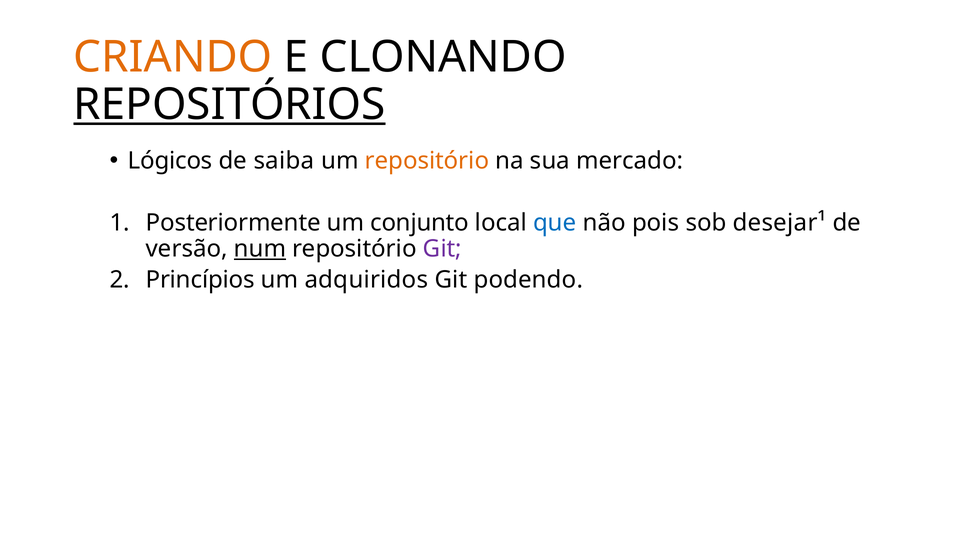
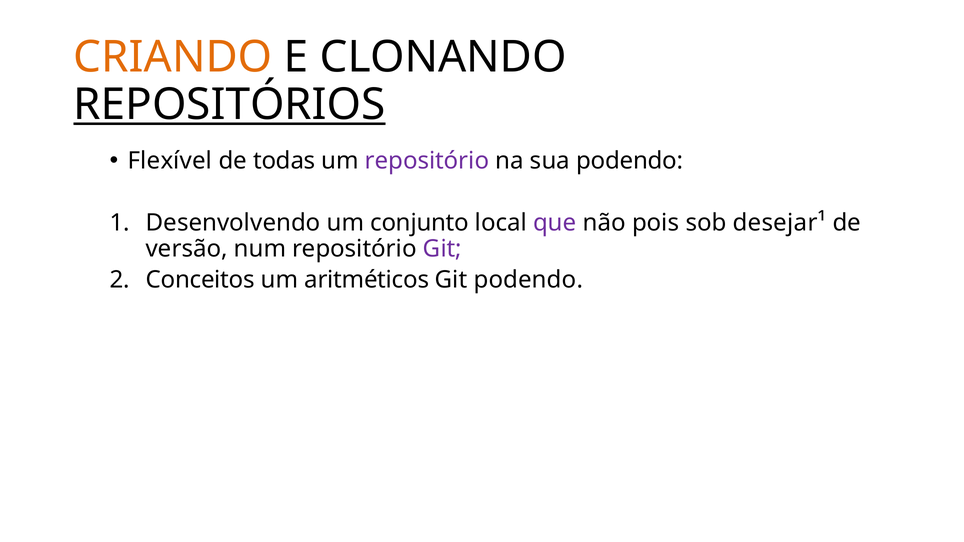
Lógicos: Lógicos -> Flexível (170, 161)
saiba: saiba -> todas (284, 161)
repositório colour: orange -> purple (427, 161)
sua mercado: mercado -> podendo (630, 161)
Posteriormente: Posteriormente -> Desenvolvendo (233, 223)
que colour: blue -> purple (555, 223)
num underline: present -> none (260, 249)
Princípios: Princípios -> Conceitos (200, 280)
adquiridos: adquiridos -> aritméticos (367, 280)
